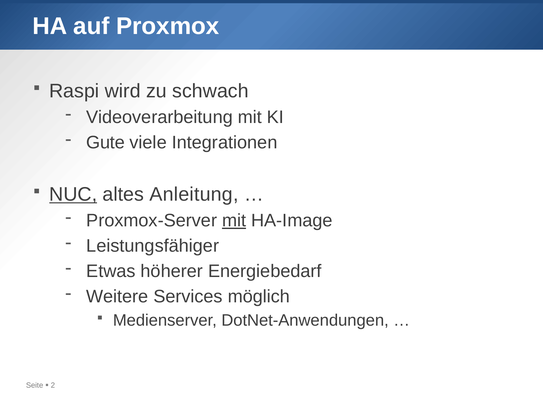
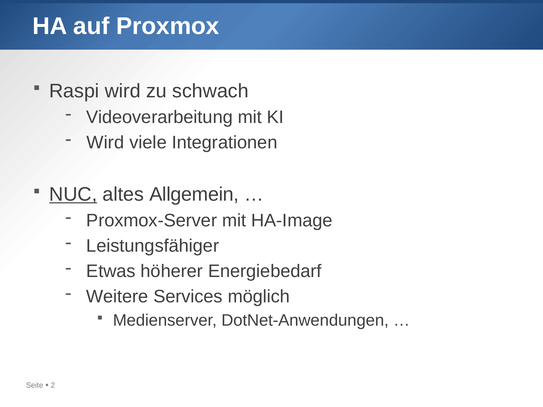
Gute: Gute -> Wird (105, 143)
Anleitung: Anleitung -> Allgemein (194, 195)
mit underline: present -> none (234, 221)
